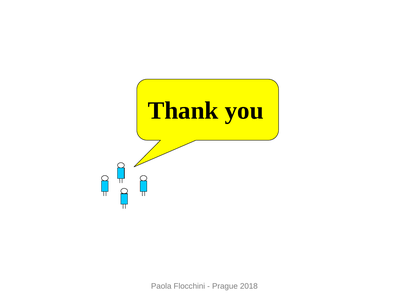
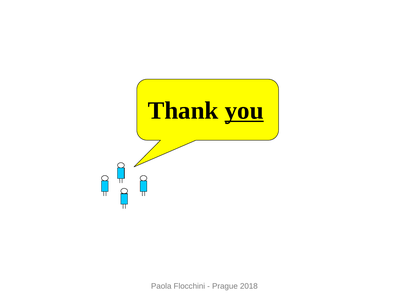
you underline: none -> present (244, 111)
